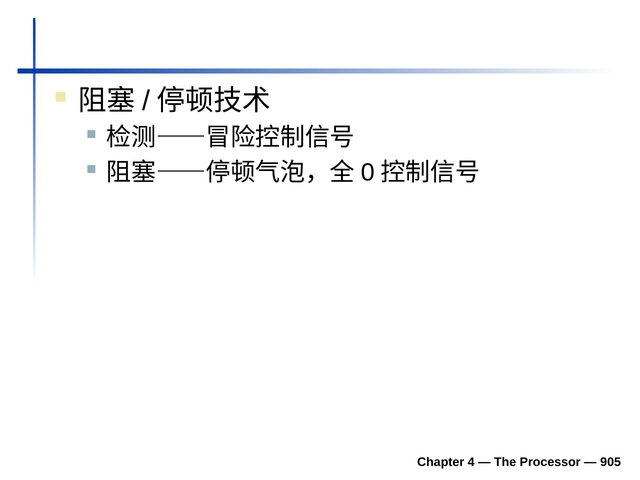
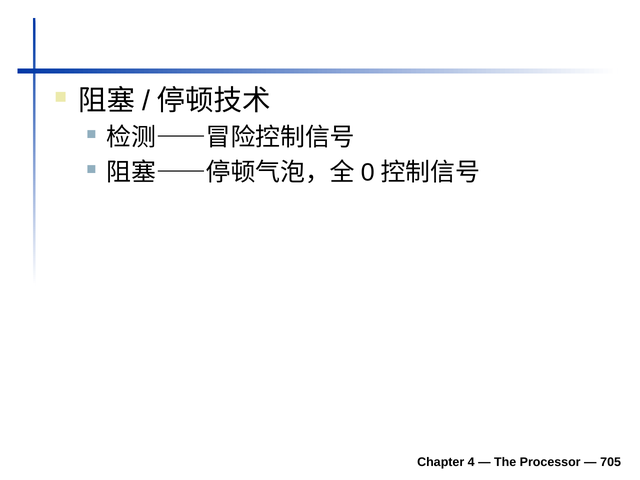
905: 905 -> 705 (611, 462)
